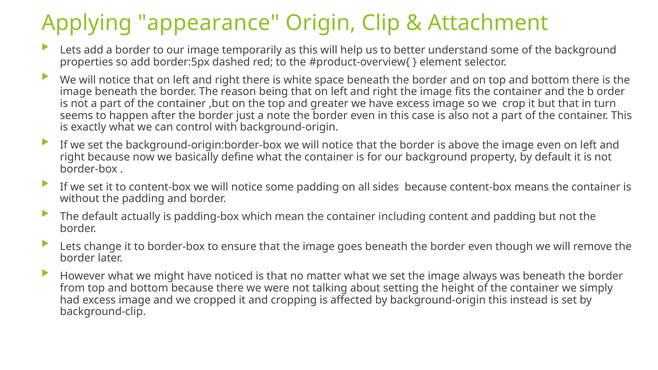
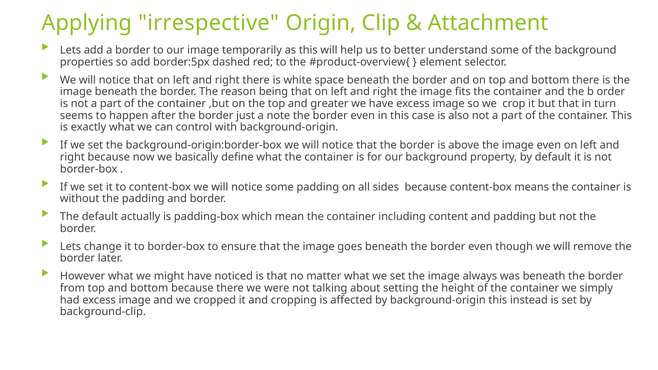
appearance: appearance -> irrespective (209, 23)
